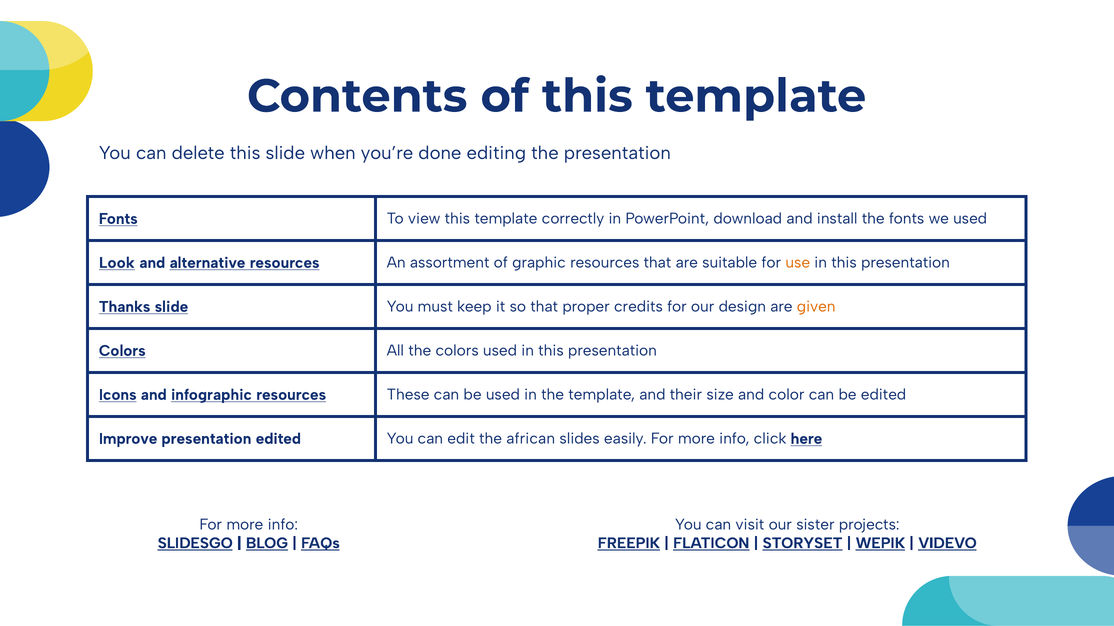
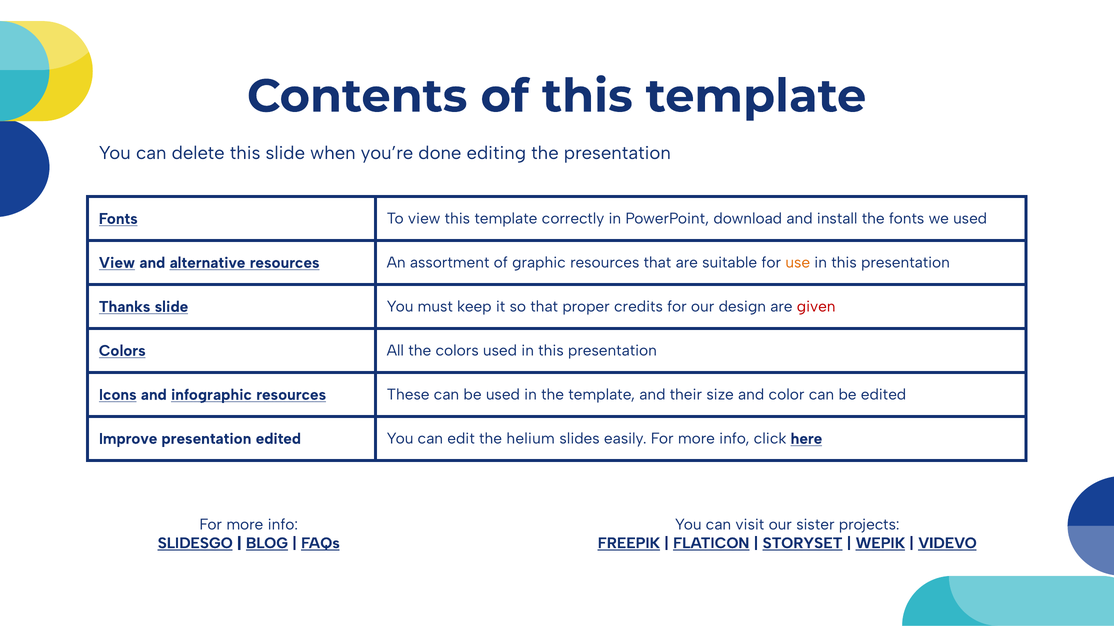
Look: Look -> View (117, 263)
given colour: orange -> red (816, 307)
african: african -> helium (531, 439)
